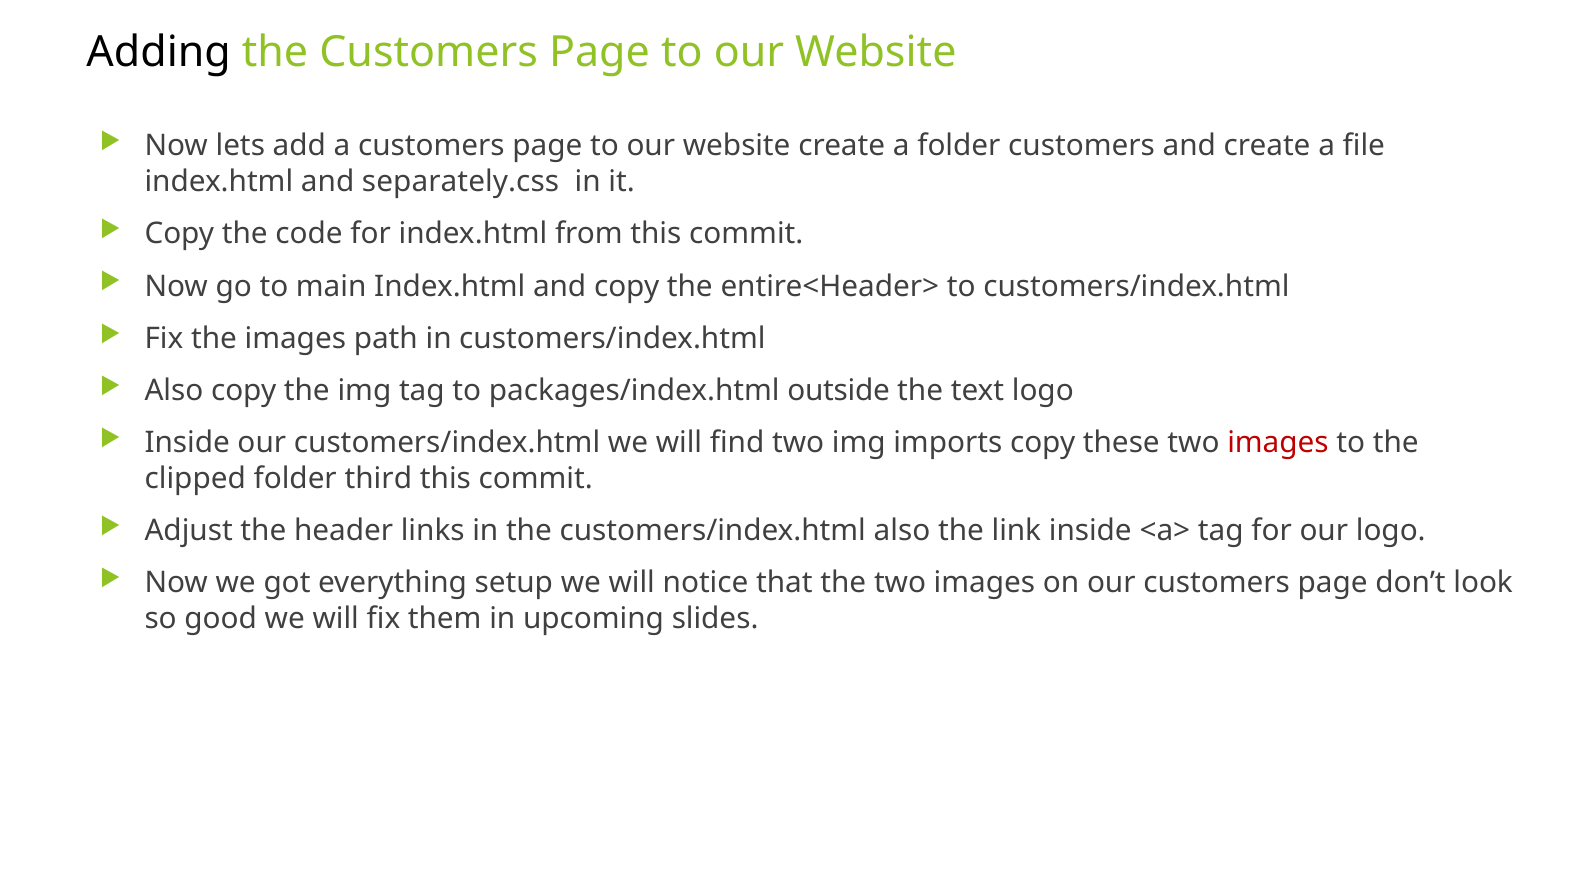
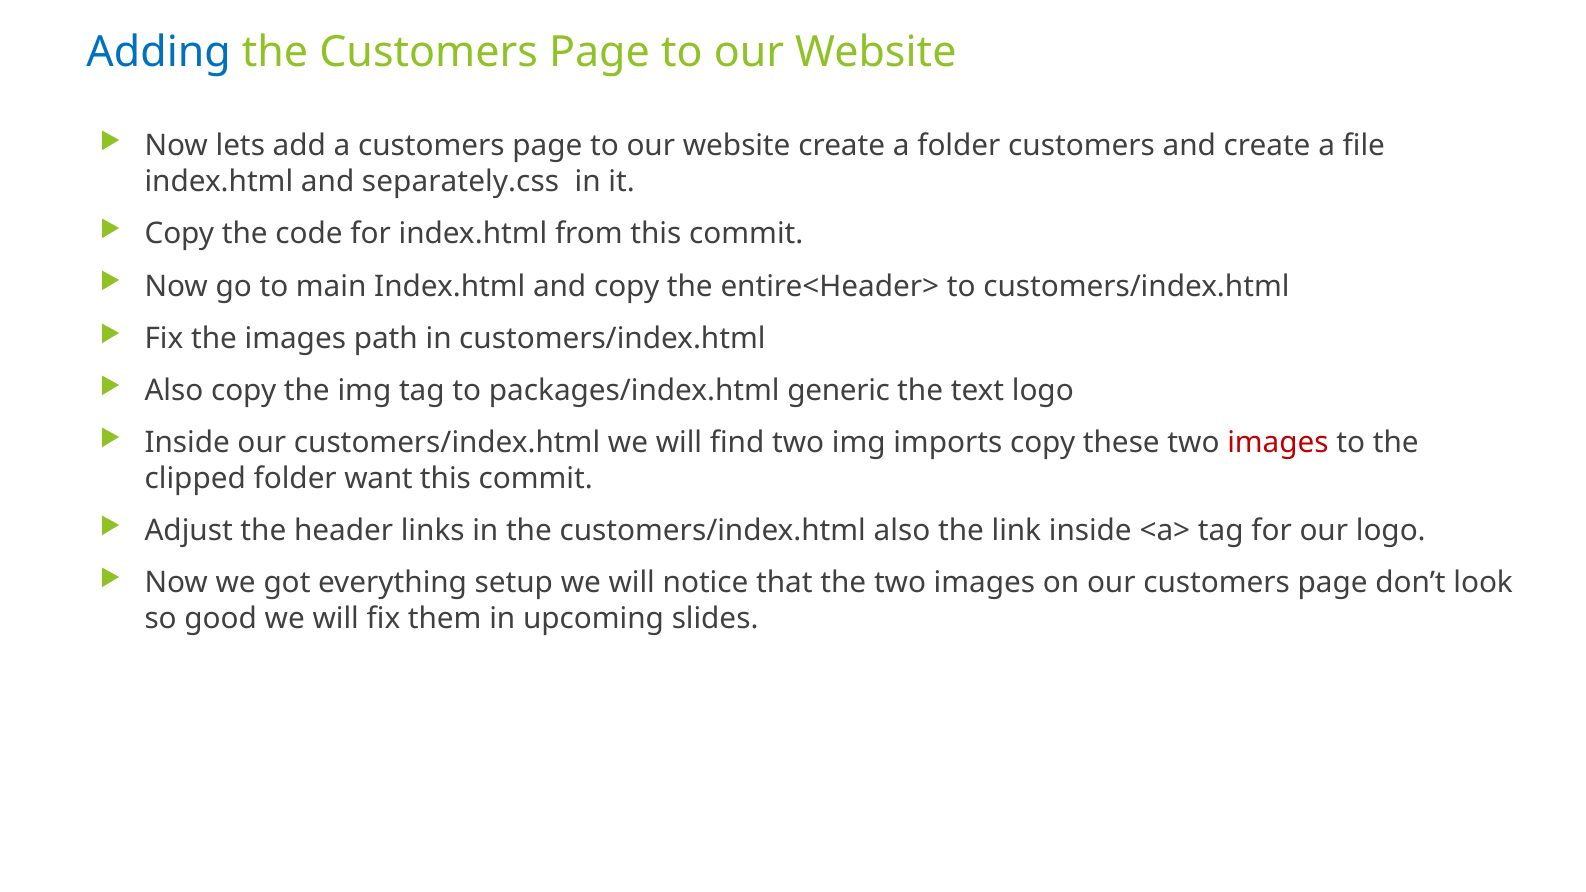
Adding colour: black -> blue (159, 52)
outside: outside -> generic (839, 391)
third: third -> want (378, 479)
